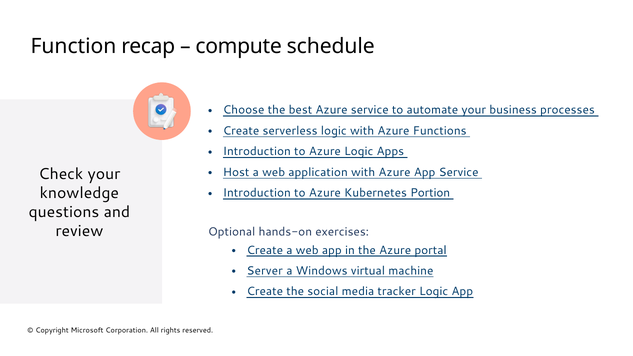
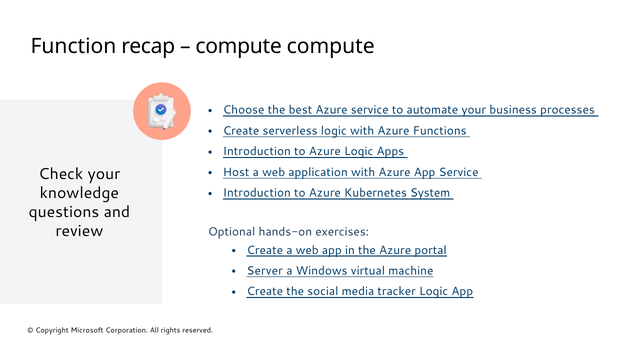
compute schedule: schedule -> compute (331, 46)
Portion: Portion -> System (430, 193)
